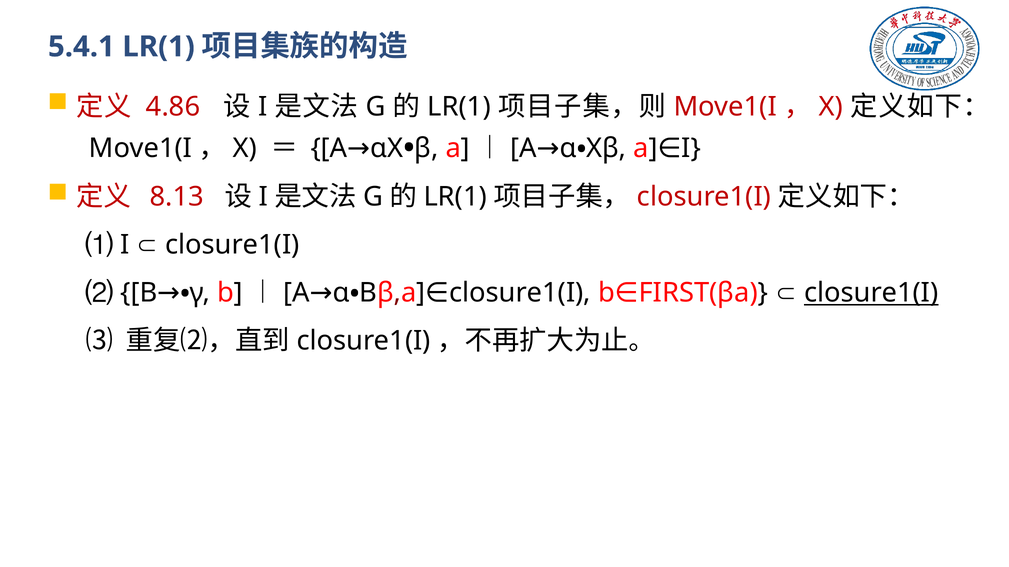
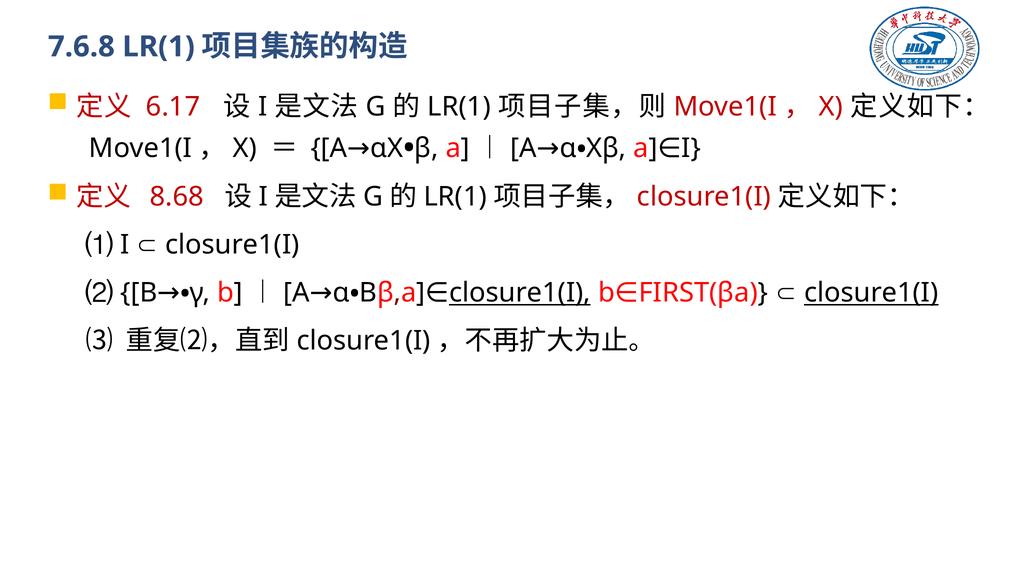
5.4.1: 5.4.1 -> 7.6.8 (81, 47)
4.86: 4.86 -> 6.17 (173, 107)
8.13: 8.13 -> 8.68 (177, 197)
closure1(I underline: none -> present (520, 293)
